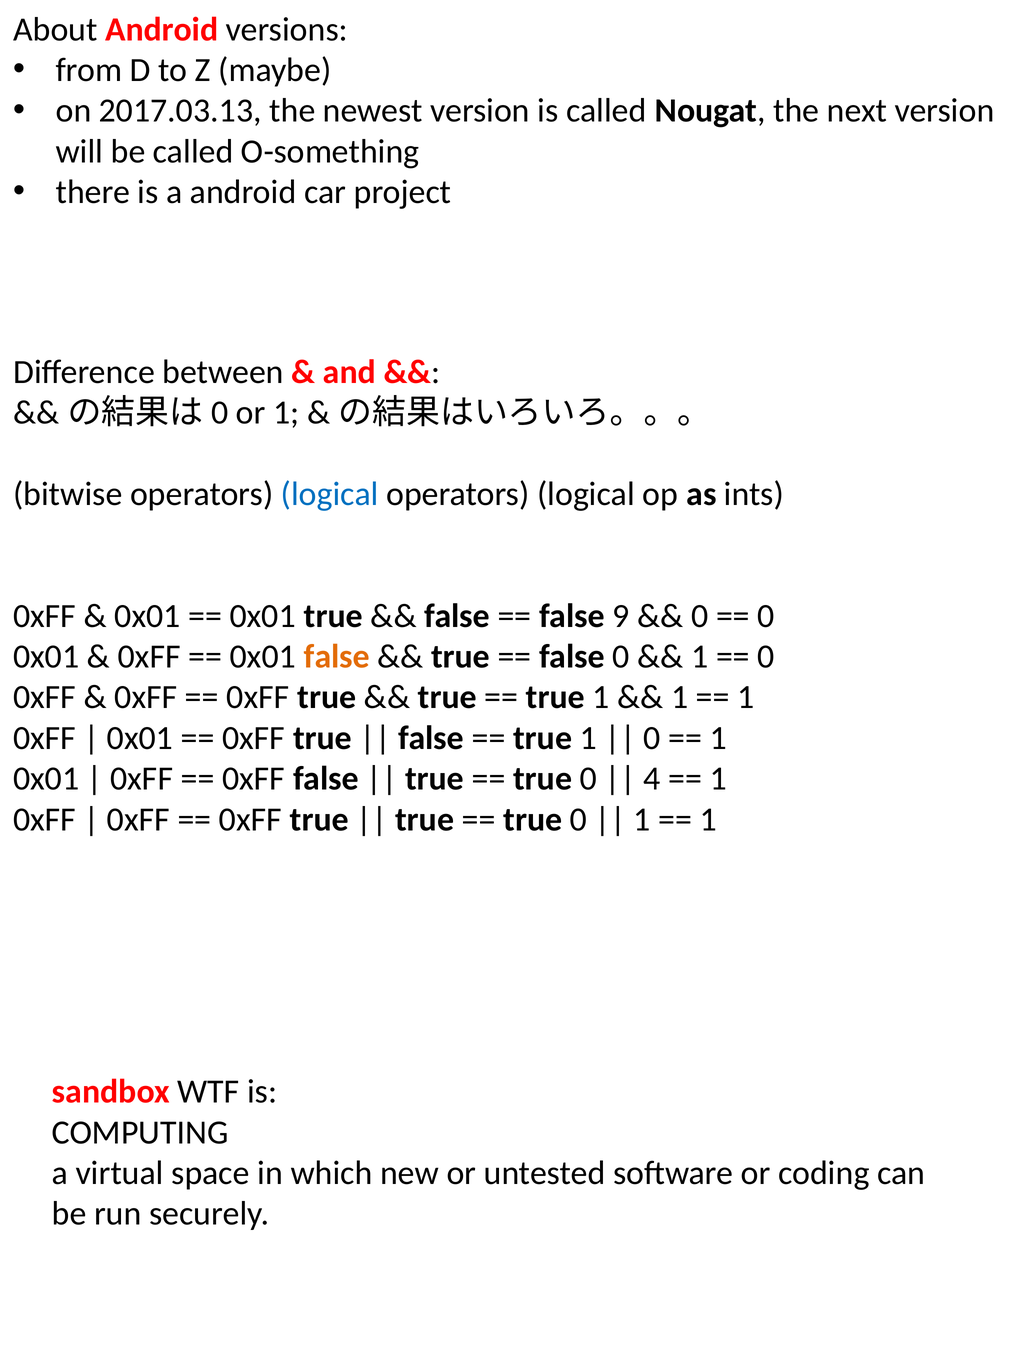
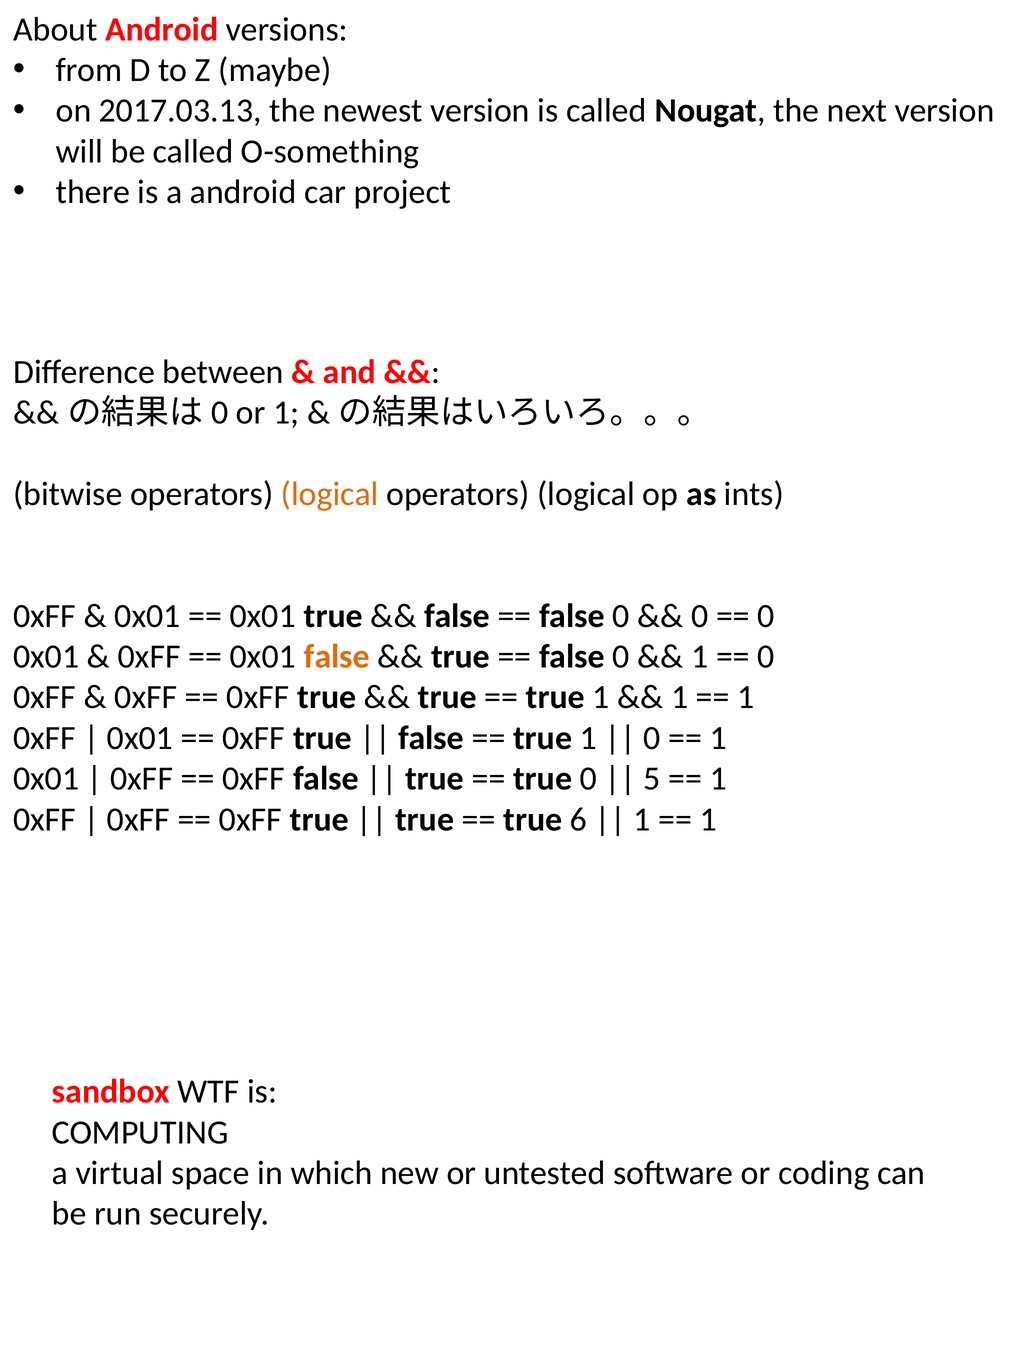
logical colour: blue -> orange (330, 494)
9: 9 -> 0 (621, 616)
4: 4 -> 5 (652, 779)
0: 0 -> 6 (578, 819)
